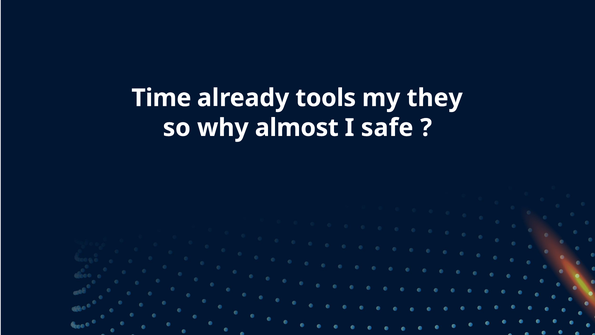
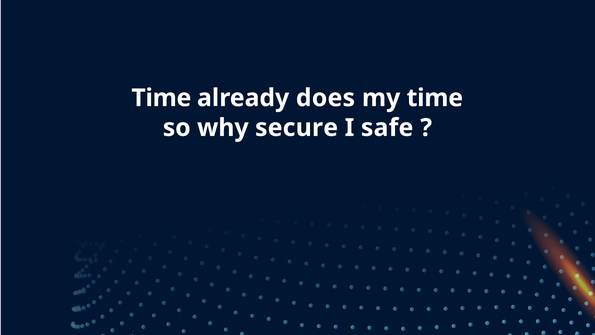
tools: tools -> does (325, 98)
my they: they -> time (435, 98)
almost: almost -> secure (297, 128)
